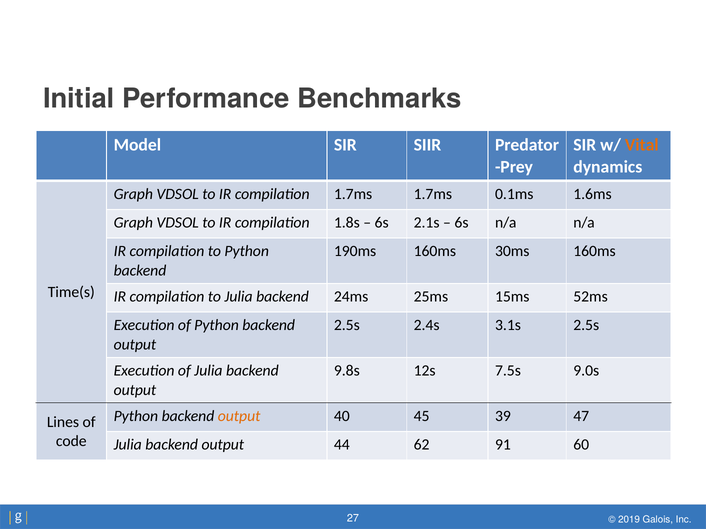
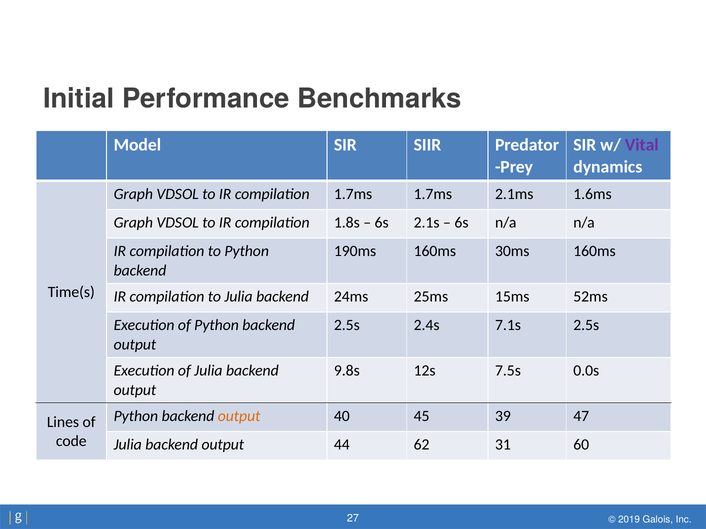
Vital colour: orange -> purple (642, 145)
0.1ms: 0.1ms -> 2.1ms (514, 194)
3.1s: 3.1s -> 7.1s (508, 326)
9.0s: 9.0s -> 0.0s (586, 371)
91: 91 -> 31 (503, 445)
